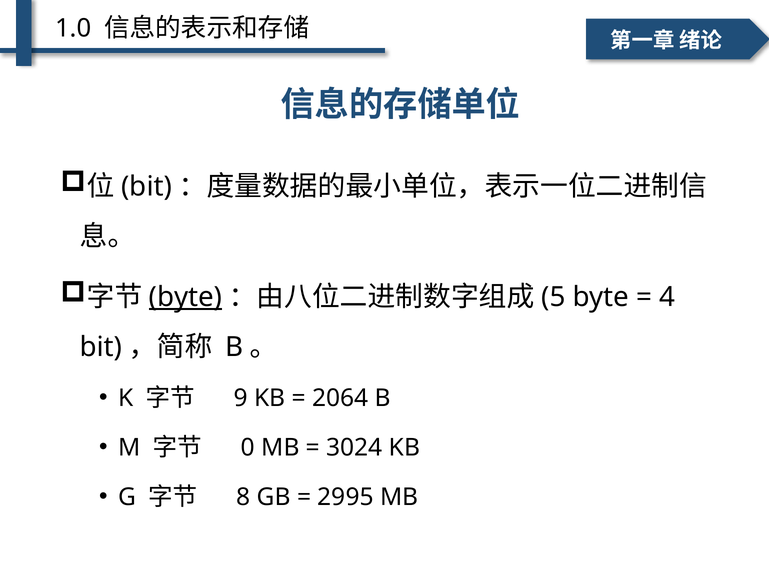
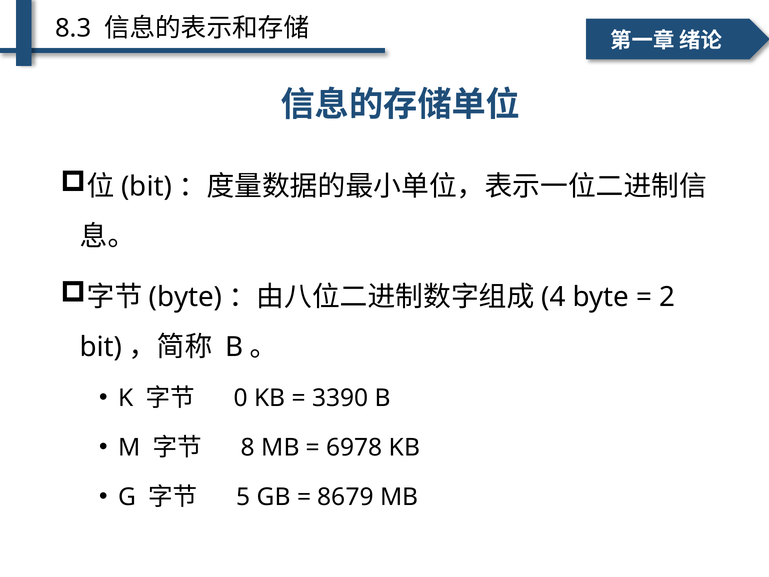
1.0: 1.0 -> 8.3 (73, 28)
byte underline: present -> none (186, 297)
5: 5 -> 4 (553, 297)
4: 4 -> 2 (667, 297)
9: 9 -> 0 (241, 398)
2064: 2064 -> 3390 (340, 398)
0: 0 -> 8 (248, 448)
3024: 3024 -> 6978 (354, 448)
8: 8 -> 5 (244, 497)
2995: 2995 -> 8679 (346, 497)
